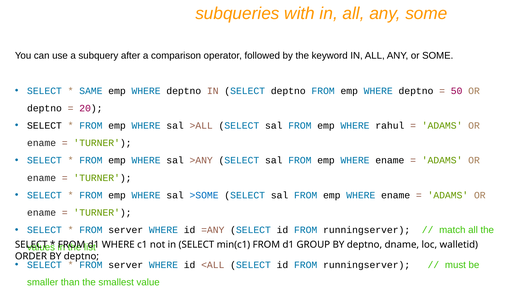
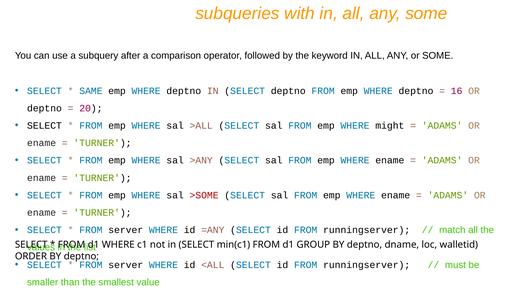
50: 50 -> 16 (457, 91)
rahul: rahul -> might (390, 126)
>SOME colour: blue -> red (204, 195)
